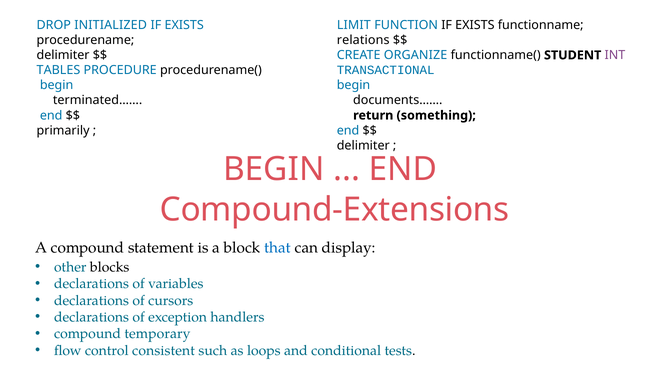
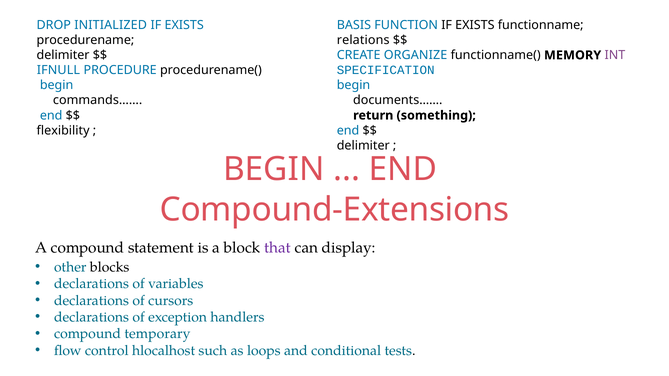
LIMIT: LIMIT -> BASIS (354, 25)
STUDENT: STUDENT -> MEMORY (573, 55)
TRANSACTIONAL: TRANSACTIONAL -> SPECIFICATION (386, 70)
TABLES: TABLES -> IFNULL (58, 70)
terminated……: terminated…… -> commands…… (98, 100)
primarily: primarily -> flexibility (63, 131)
that colour: blue -> purple (278, 248)
consistent: consistent -> hlocalhost (164, 351)
